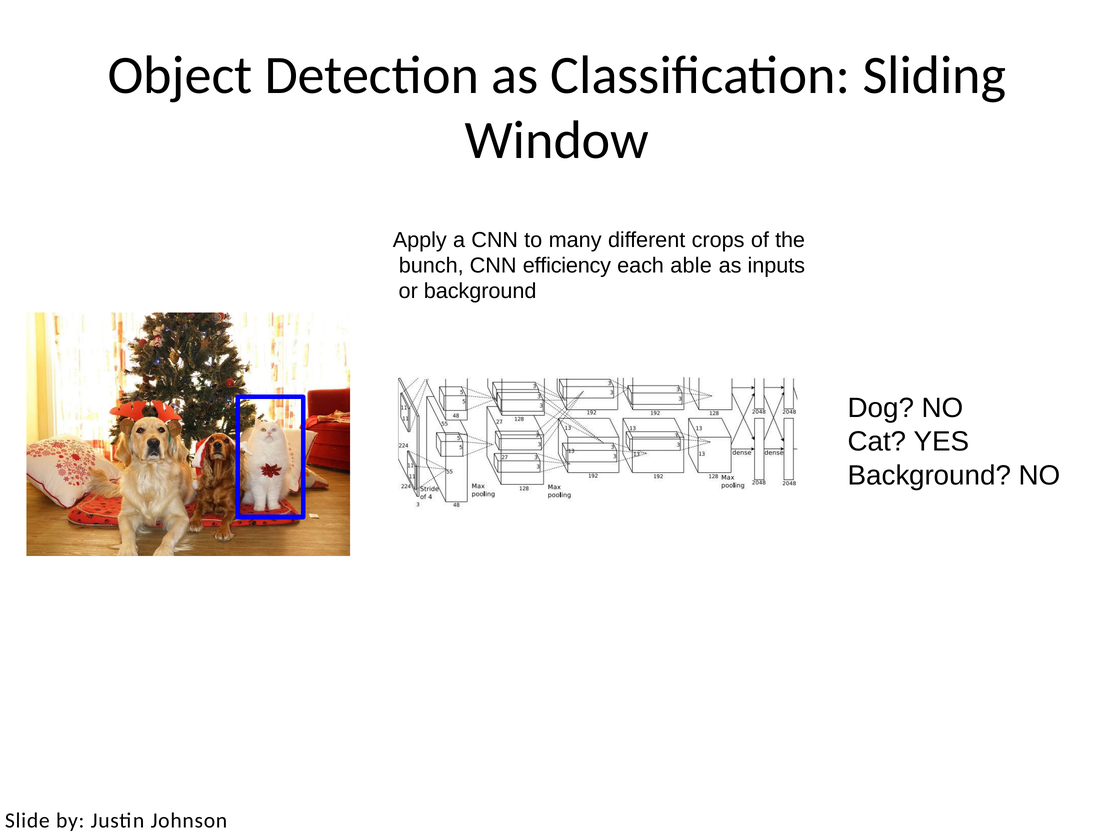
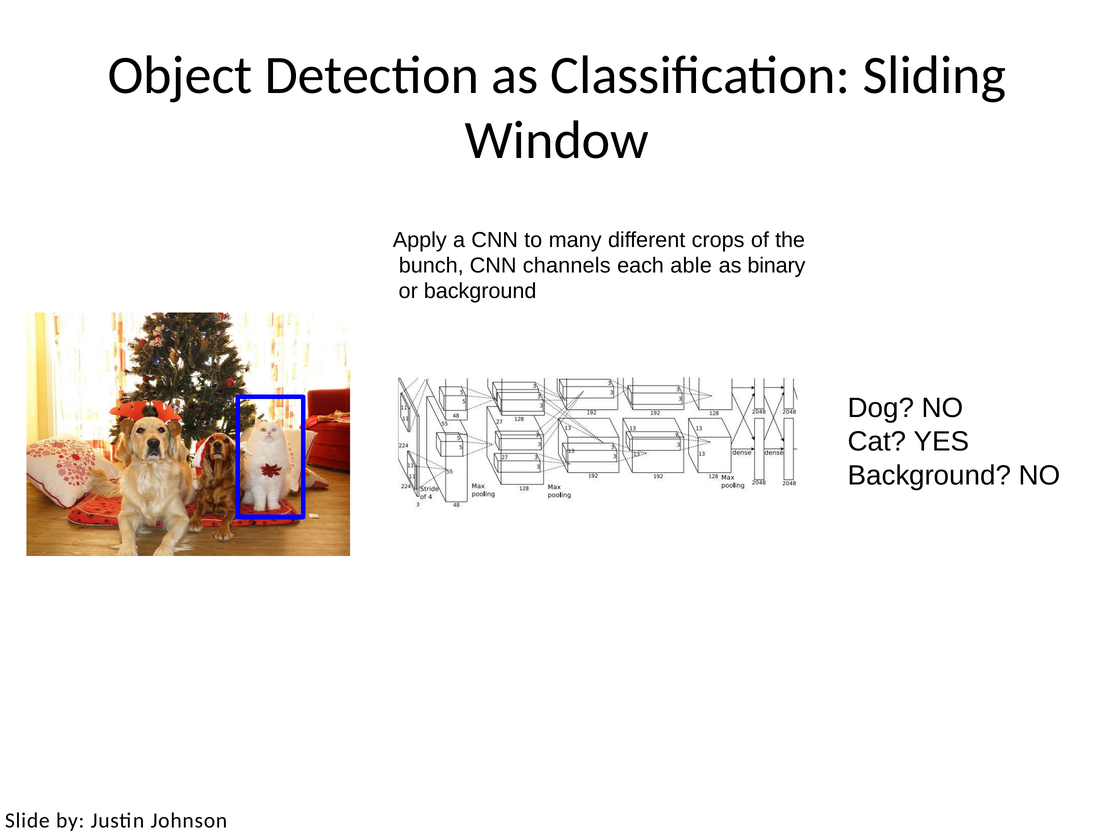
efficiency: efficiency -> channels (567, 265)
inputs: inputs -> binary (776, 265)
